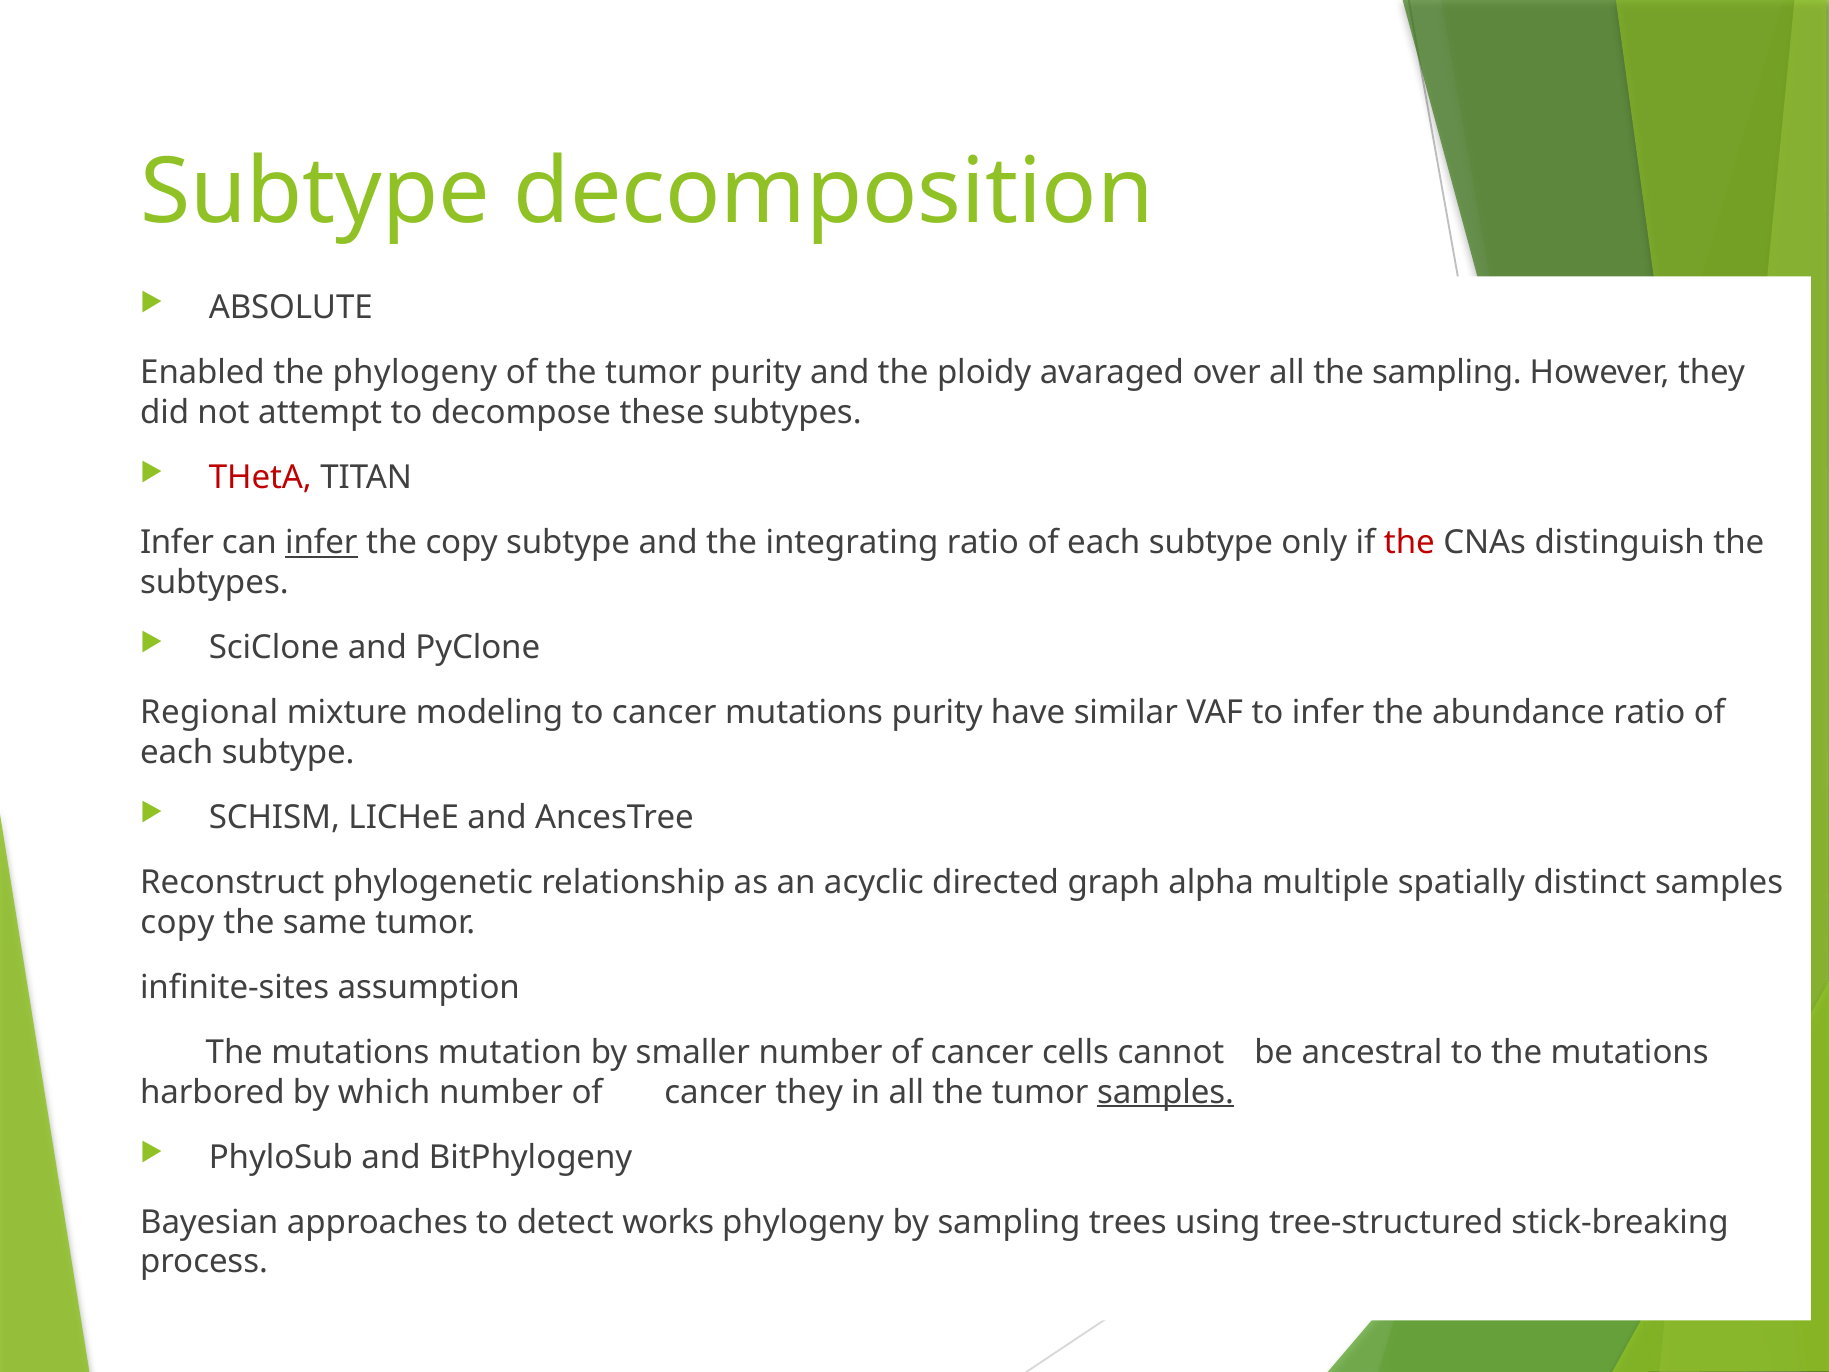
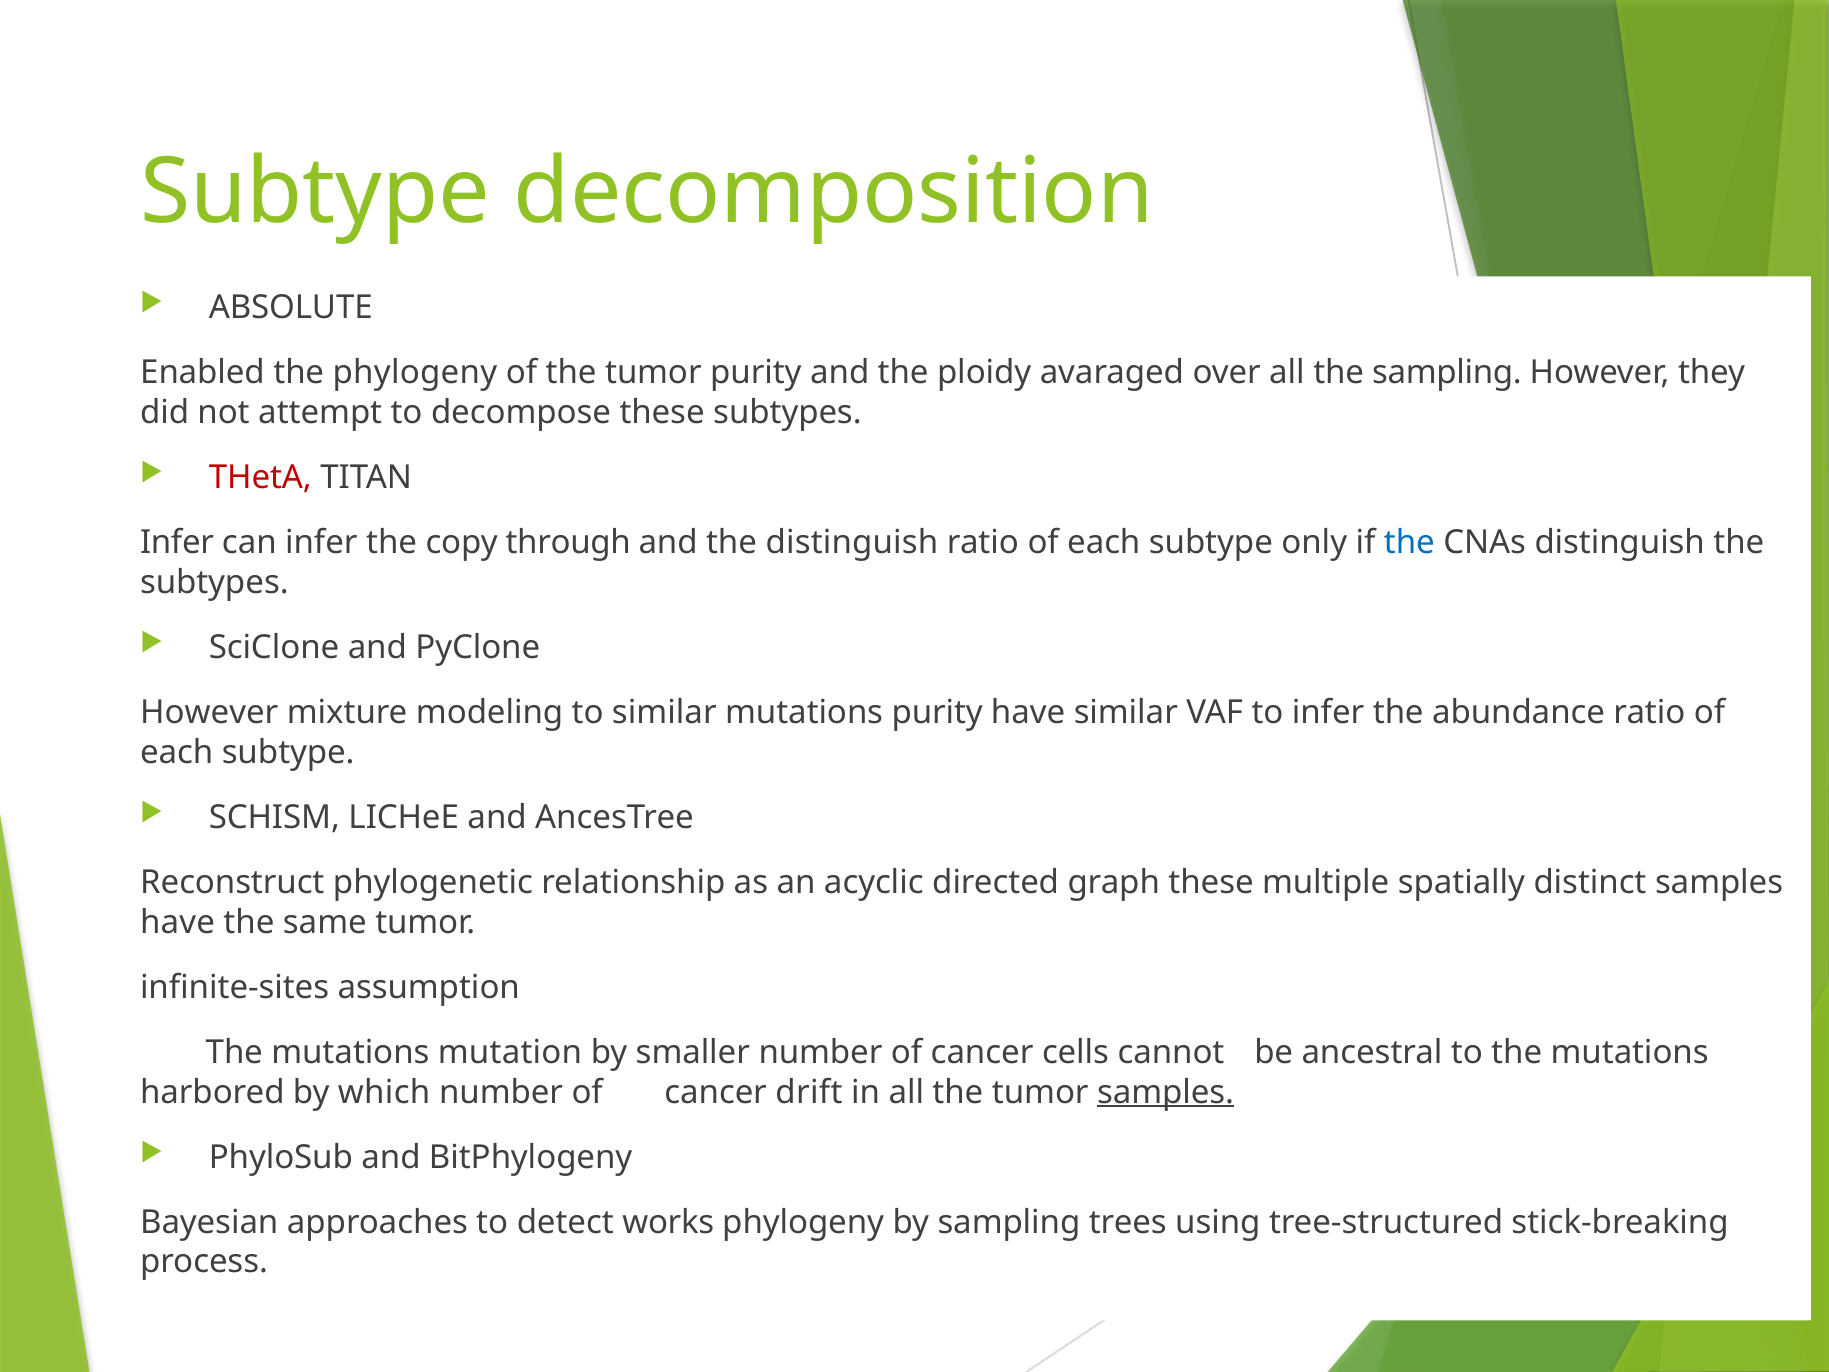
infer underline: present -> none (321, 543)
copy subtype: subtype -> through (568, 543)
the integrating: integrating -> distinguish (852, 543)
the colour: red -> blue (1409, 543)
Regional: Regional -> However (209, 712)
to cancer: cancer -> similar (664, 712)
graph alpha: alpha -> these (1211, 882)
copy: copy -> have (178, 922)
cancer they: they -> drift (809, 1092)
